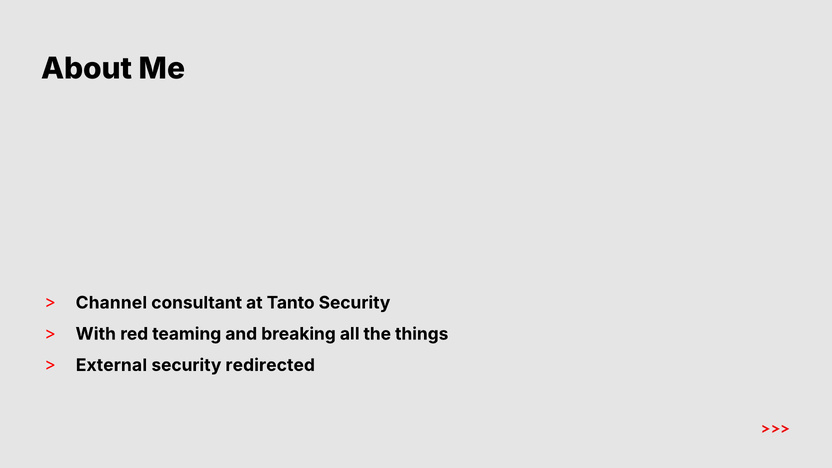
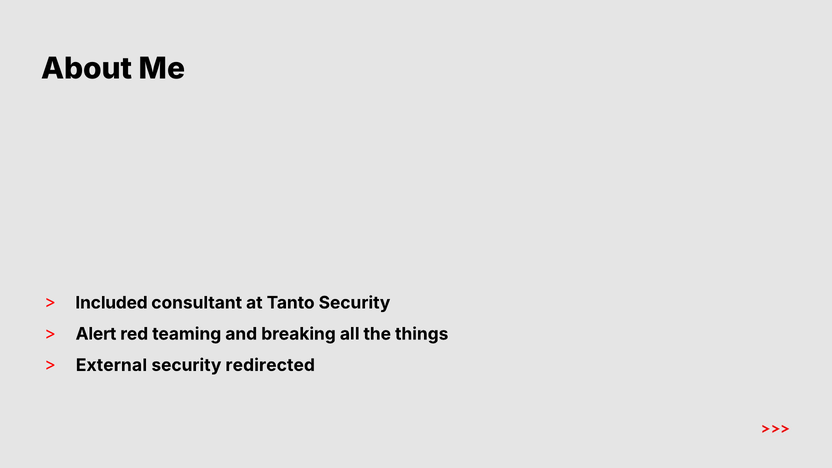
Channel: Channel -> Included (112, 303)
With: With -> Alert (96, 334)
